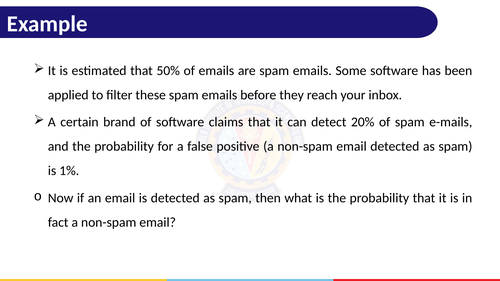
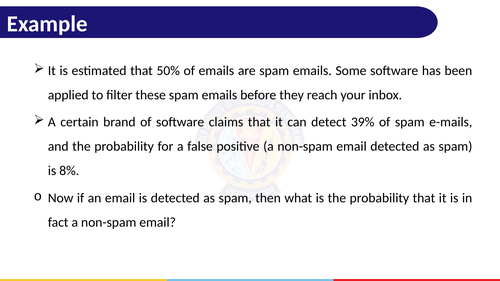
20%: 20% -> 39% (363, 122)
1%: 1% -> 8% (69, 171)
